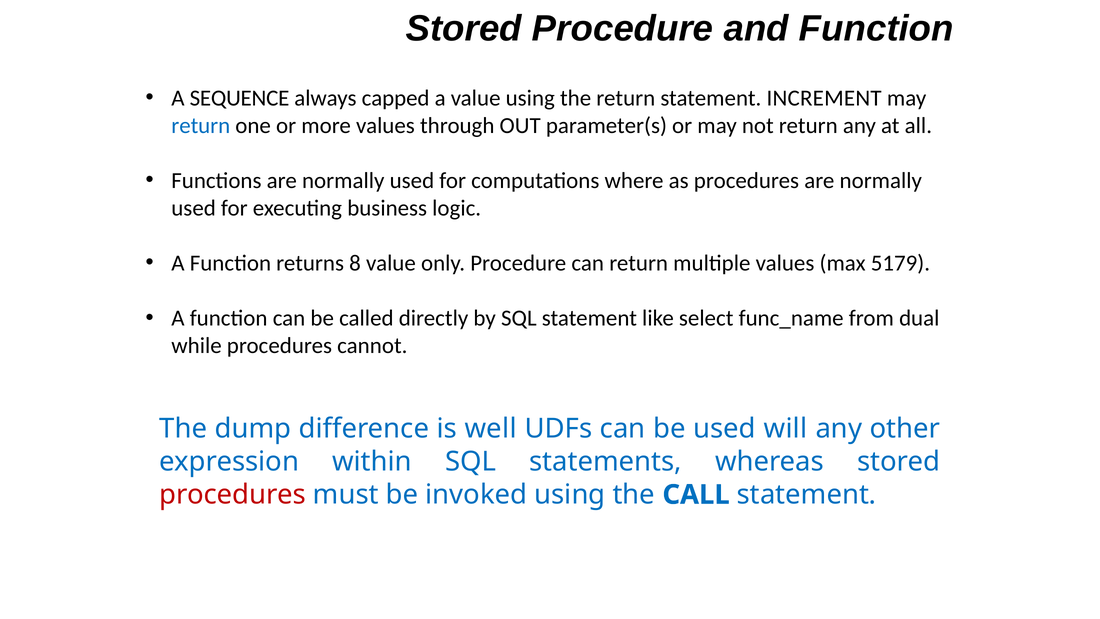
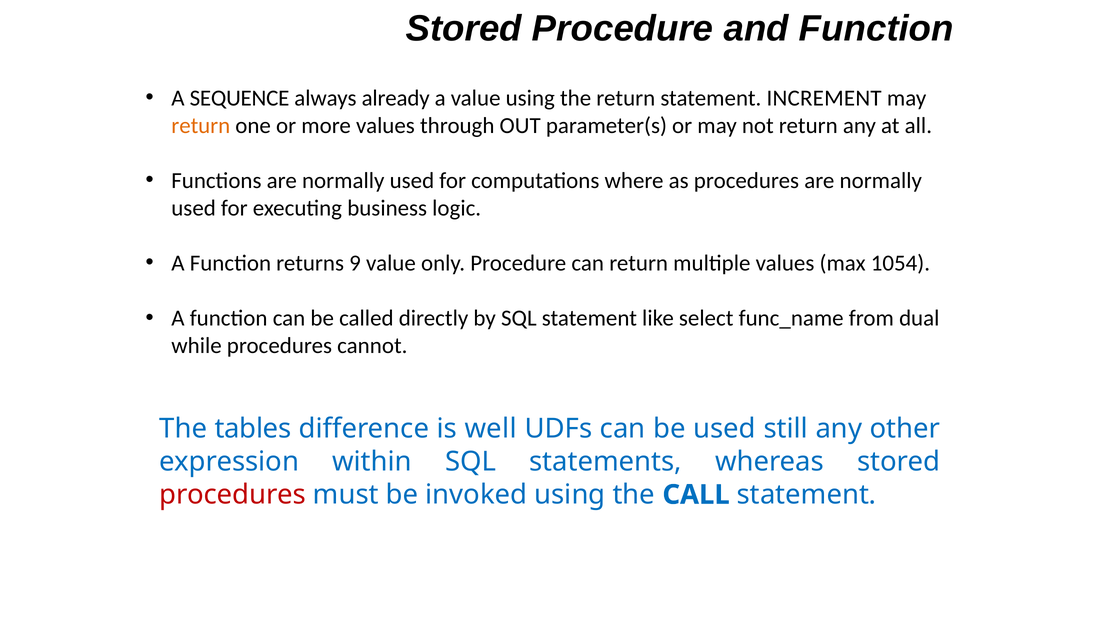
capped: capped -> already (396, 98)
return colour: blue -> orange (201, 126)
8: 8 -> 9 (355, 263)
5179: 5179 -> 1054 (900, 263)
dump: dump -> tables (253, 429)
will: will -> still (786, 429)
